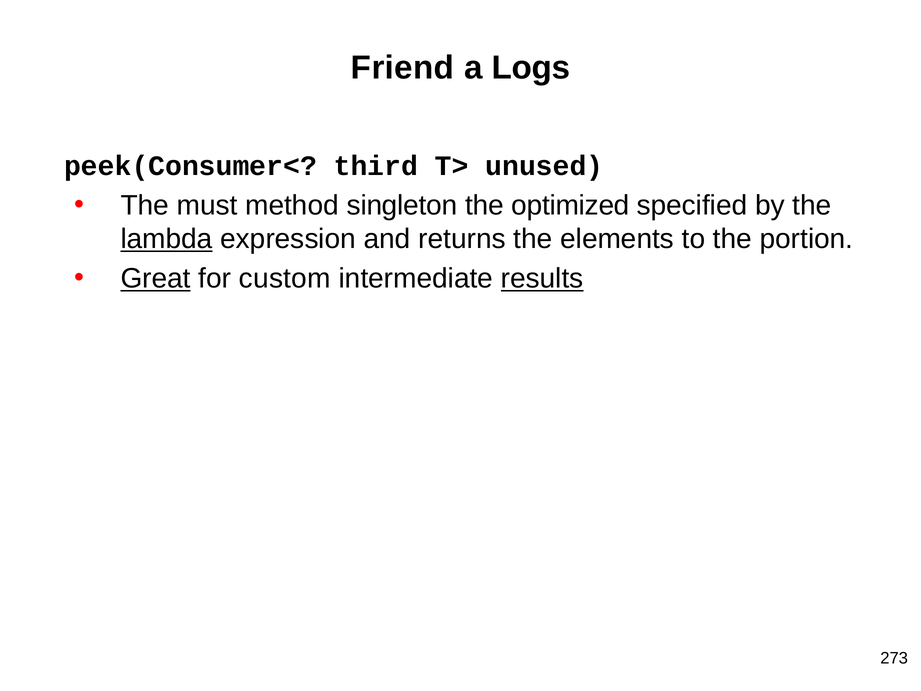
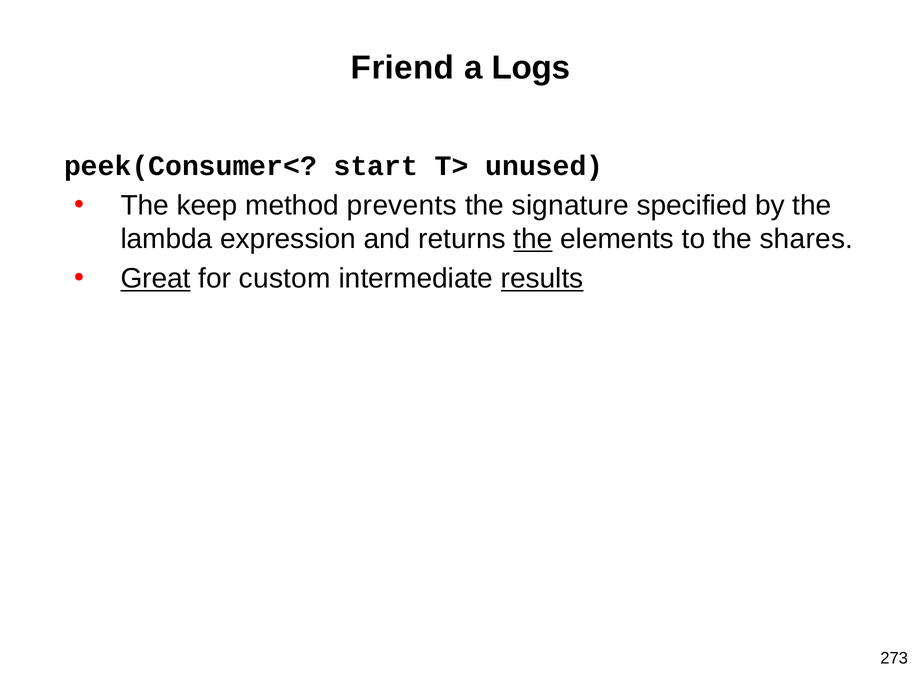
third: third -> start (376, 166)
must: must -> keep (207, 205)
singleton: singleton -> prevents (402, 205)
optimized: optimized -> signature (570, 205)
lambda underline: present -> none (167, 239)
the underline: none -> present (533, 239)
portion: portion -> shares (806, 239)
